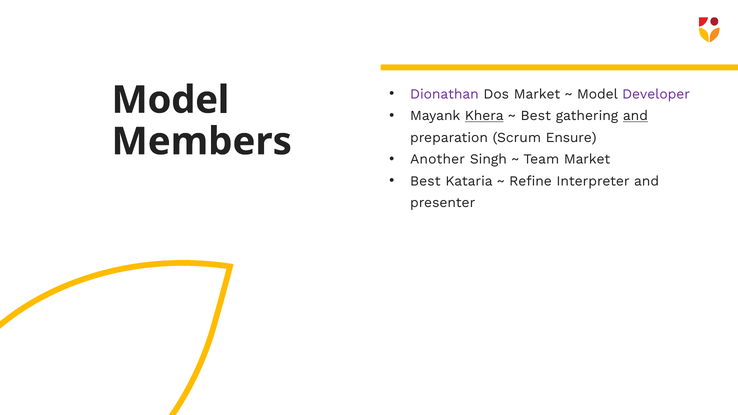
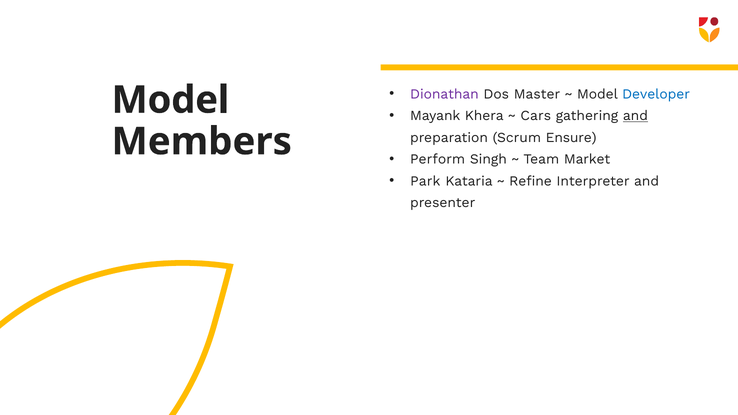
Dos Market: Market -> Master (537, 94)
Developer colour: purple -> blue (656, 94)
Khera underline: present -> none (484, 116)
Best: Best -> Cars (536, 116)
Another: Another -> Perform (438, 159)
Best: Best -> Park (425, 181)
